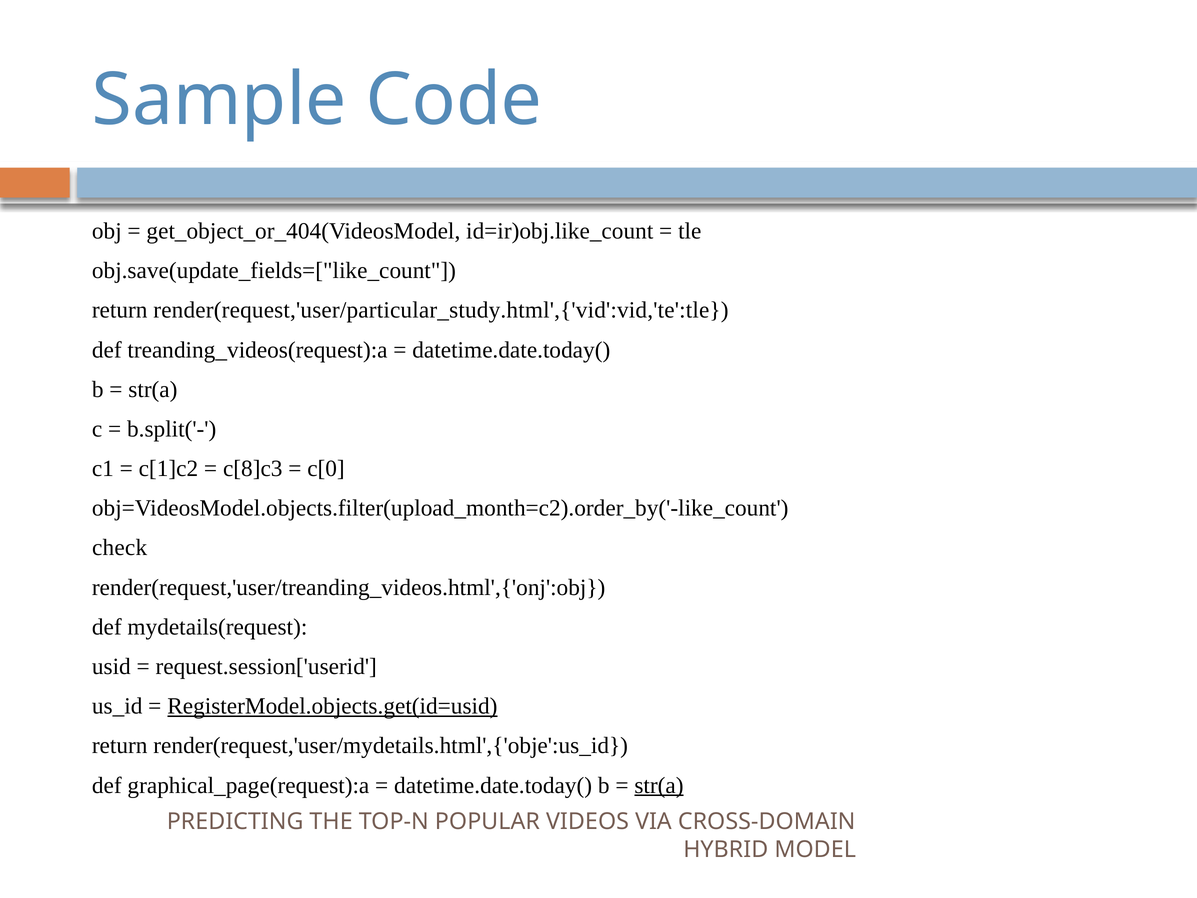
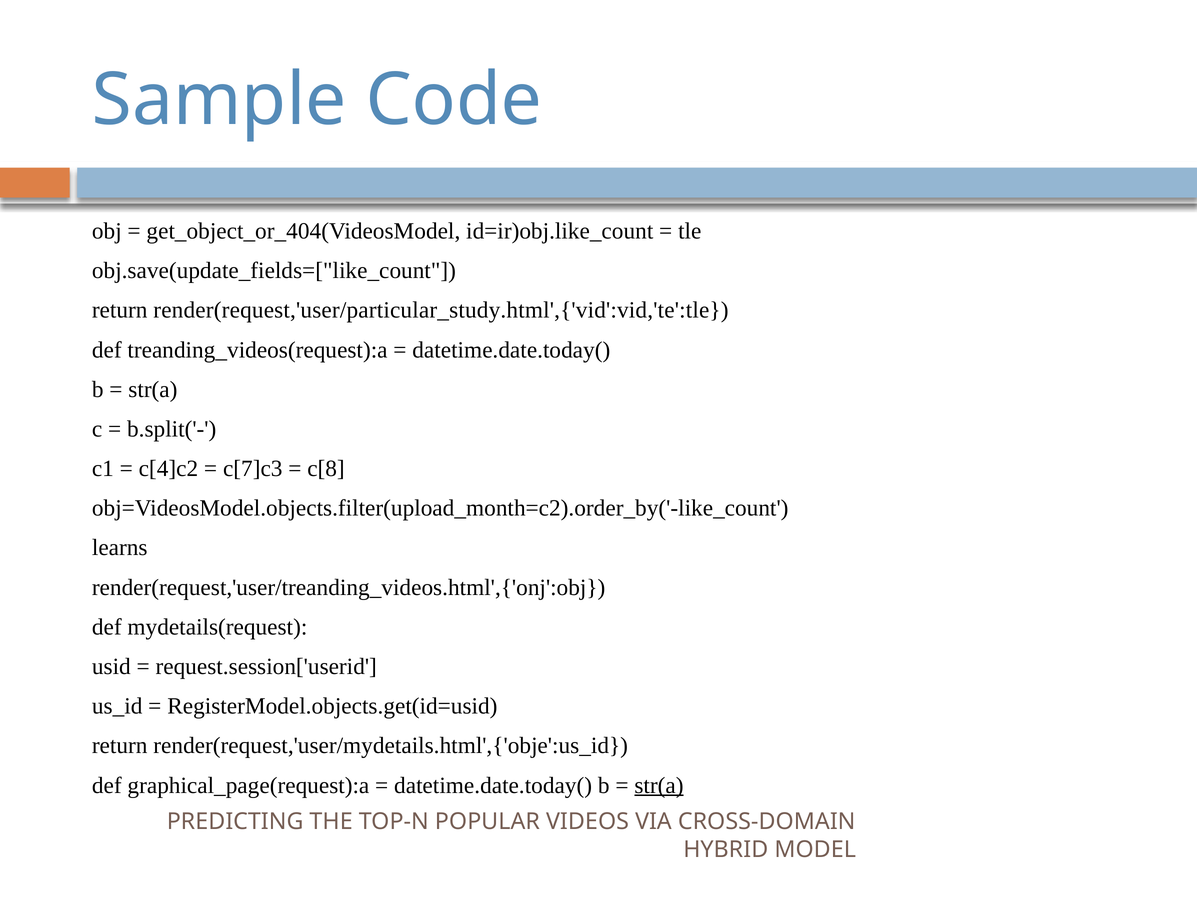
c[1]c2: c[1]c2 -> c[4]c2 (168, 468)
c[8]c3: c[8]c3 -> c[7]c3 (253, 468)
c[0: c[0 -> c[8 (326, 468)
check: check -> learns (120, 548)
RegisterModel.objects.get(id=usid underline: present -> none (332, 706)
